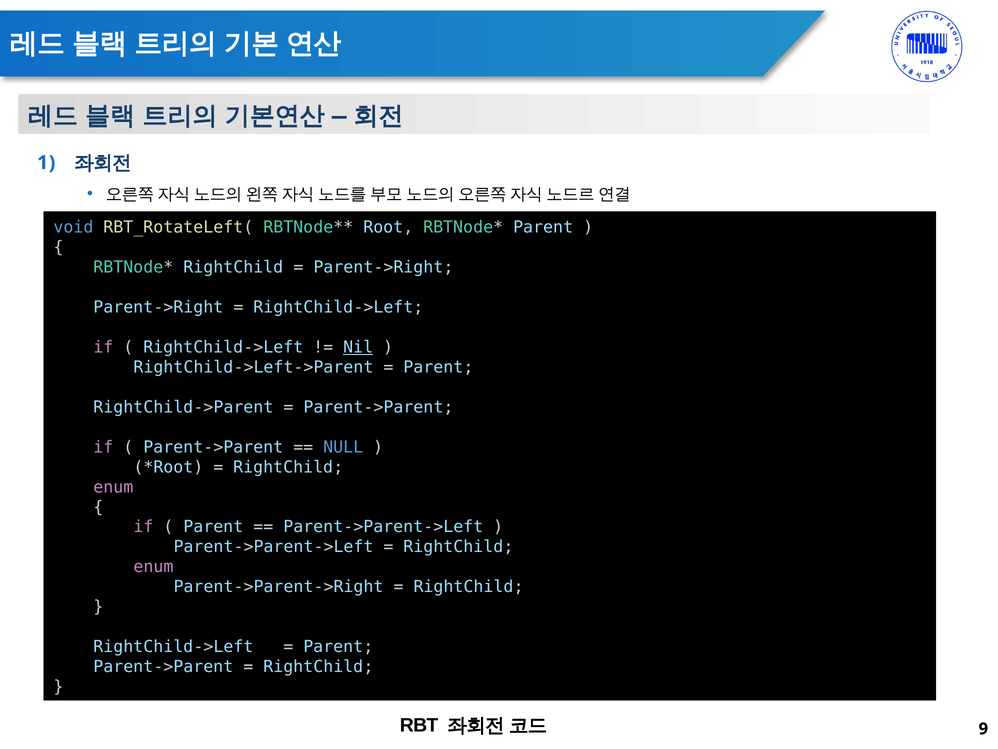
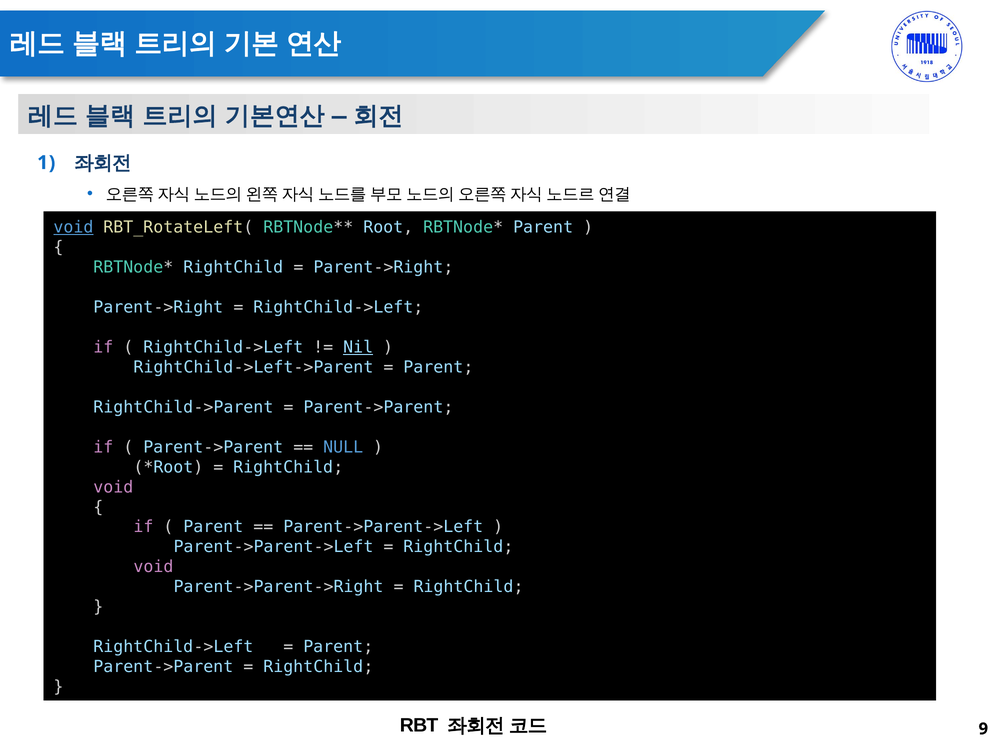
void underline: none -> present (73, 227)
enum: enum -> void (113, 487)
enum: enum -> void (153, 567)
